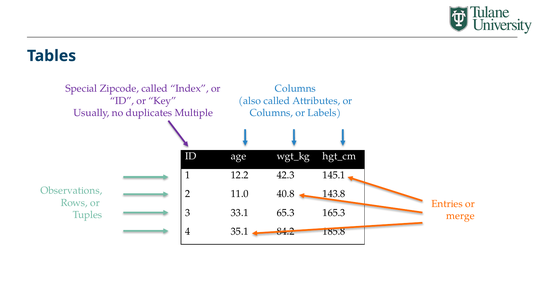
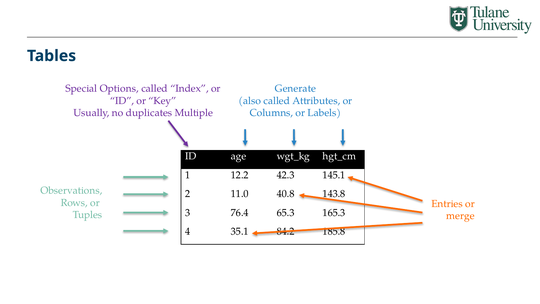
Zipcode: Zipcode -> Options (119, 88)
Columns: Columns -> Generate (295, 88)
33.1: 33.1 -> 76.4 (240, 213)
